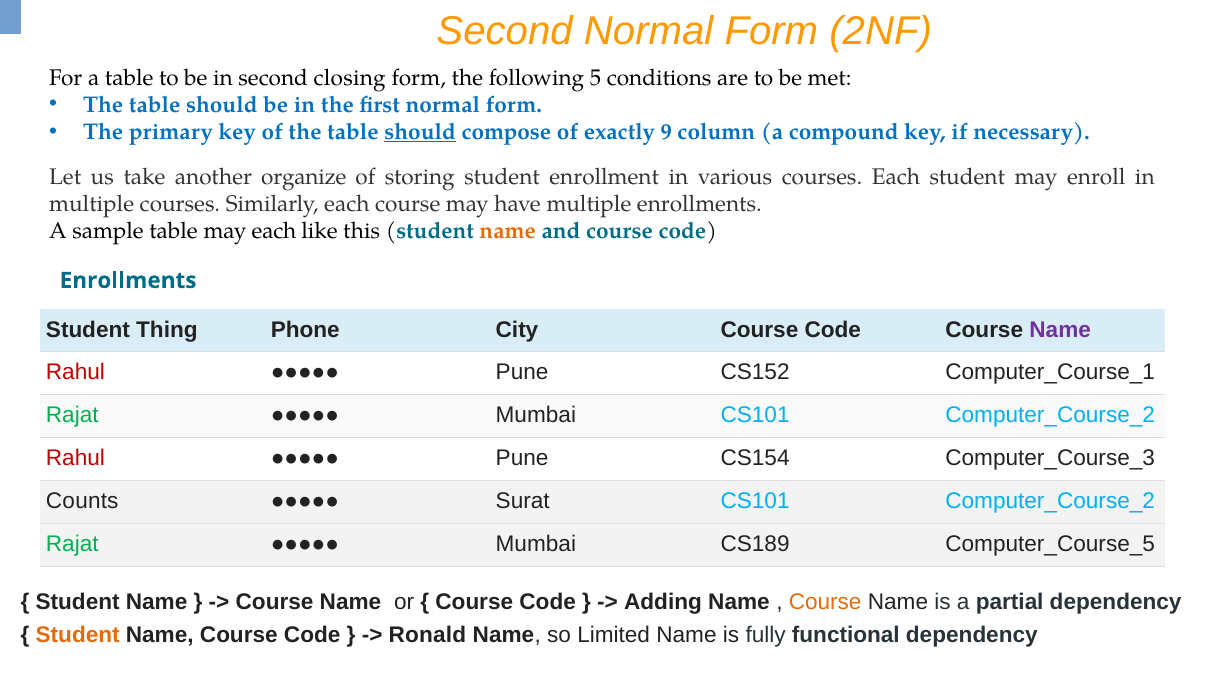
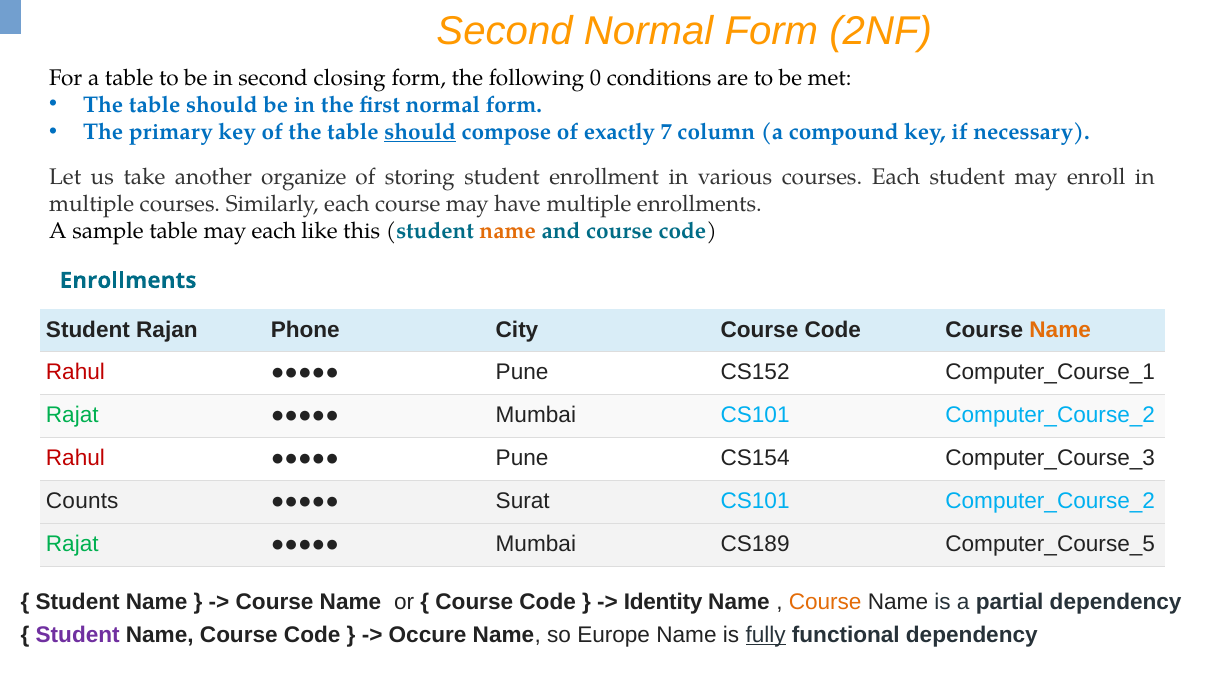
5: 5 -> 0 (596, 78)
9: 9 -> 7 (666, 132)
Thing: Thing -> Rajan (167, 330)
Name colour: purple -> orange (1060, 330)
Adding: Adding -> Identity (663, 602)
Student colour: orange -> purple (78, 635)
Ronald: Ronald -> Occure (428, 635)
Limited: Limited -> Europe (614, 635)
fully underline: none -> present (766, 635)
